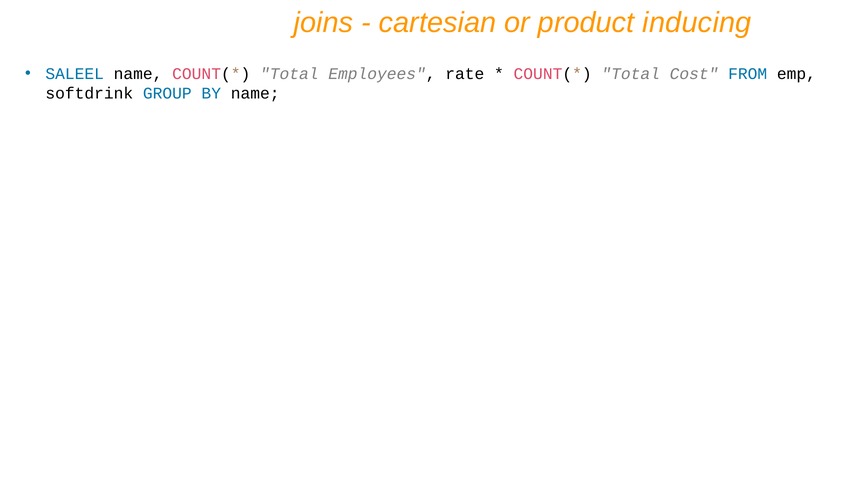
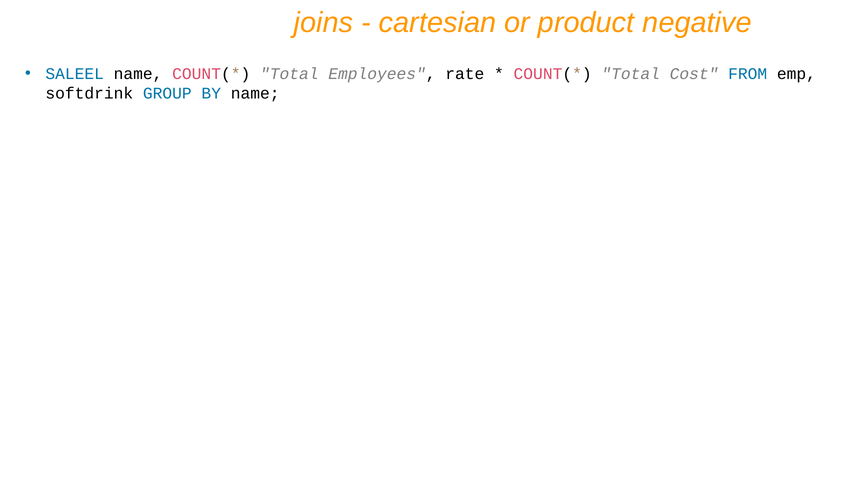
inducing: inducing -> negative (697, 23)
